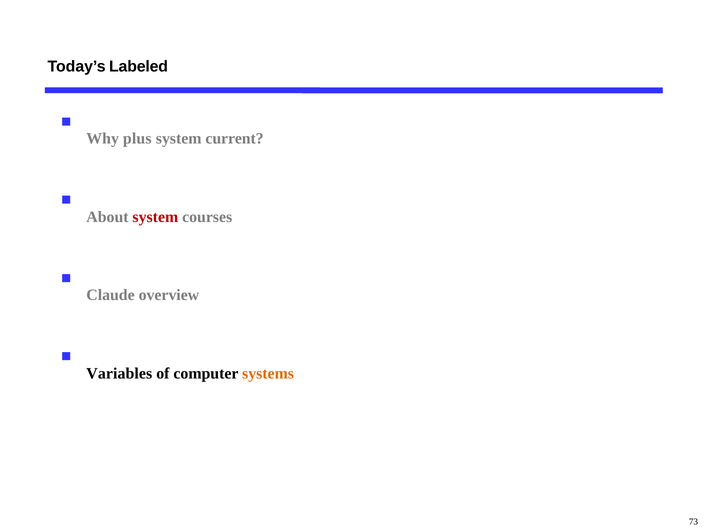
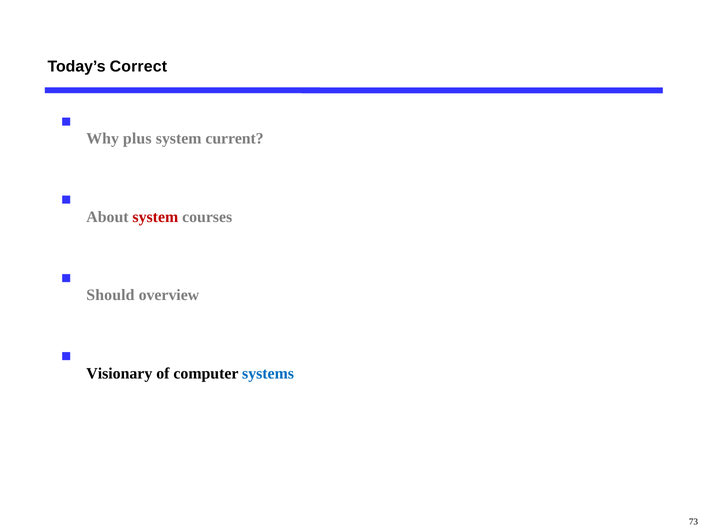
Labeled: Labeled -> Correct (138, 67)
Claude: Claude -> Should (110, 296)
Variables: Variables -> Visionary (119, 374)
systems colour: orange -> blue (268, 374)
